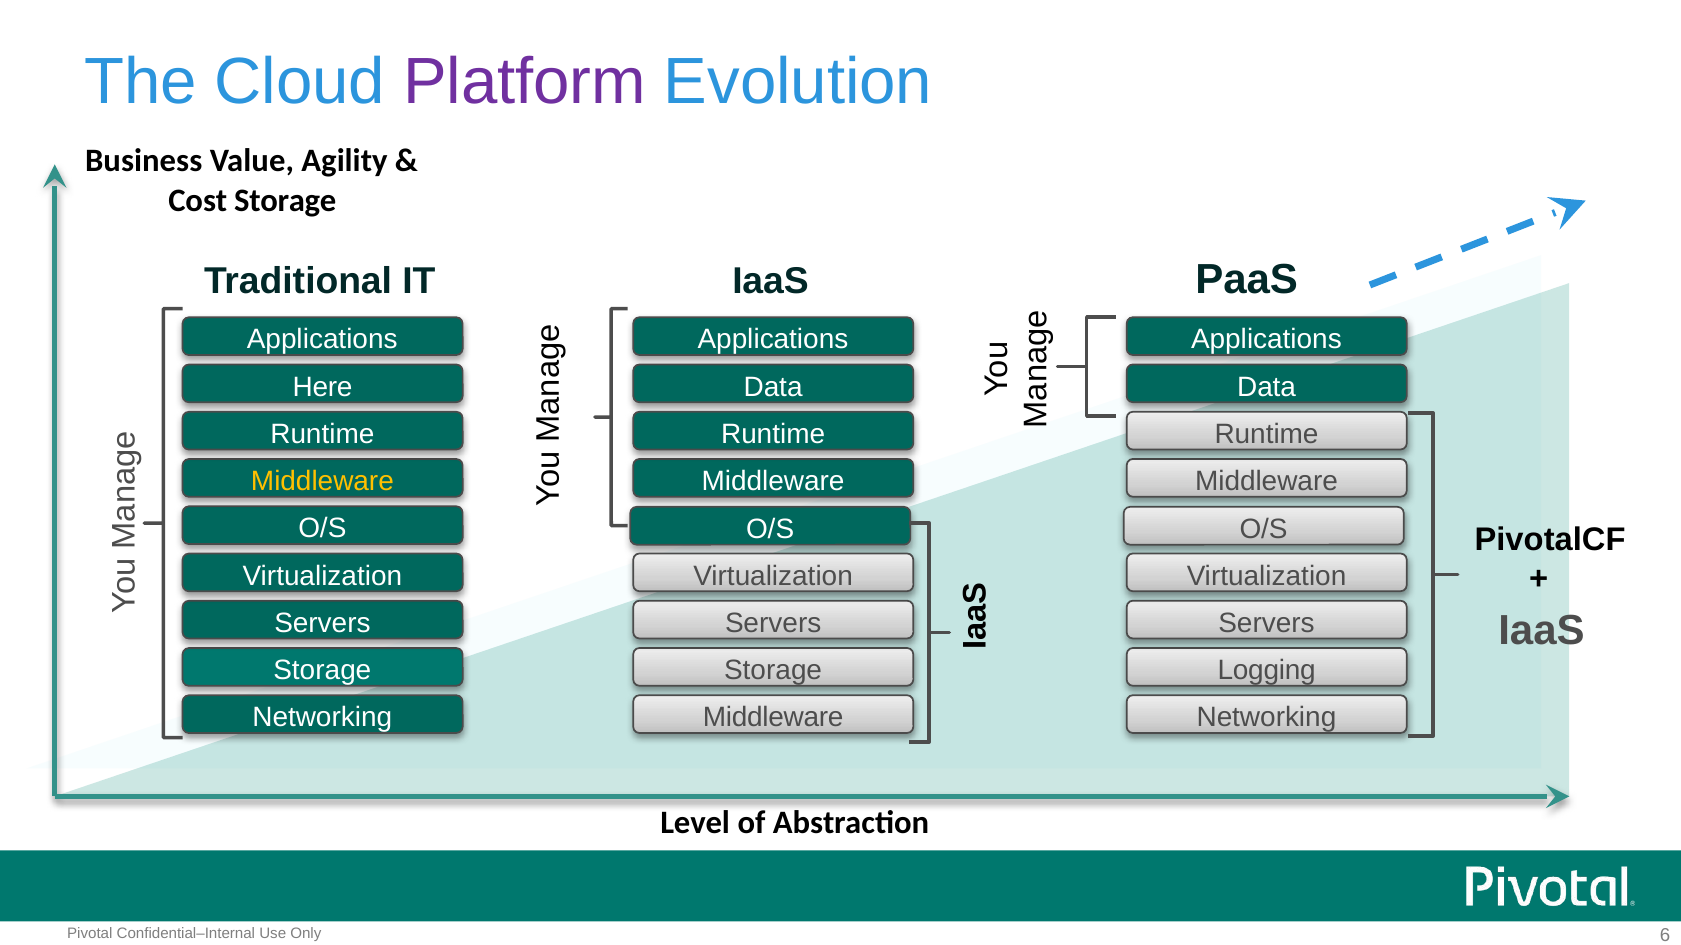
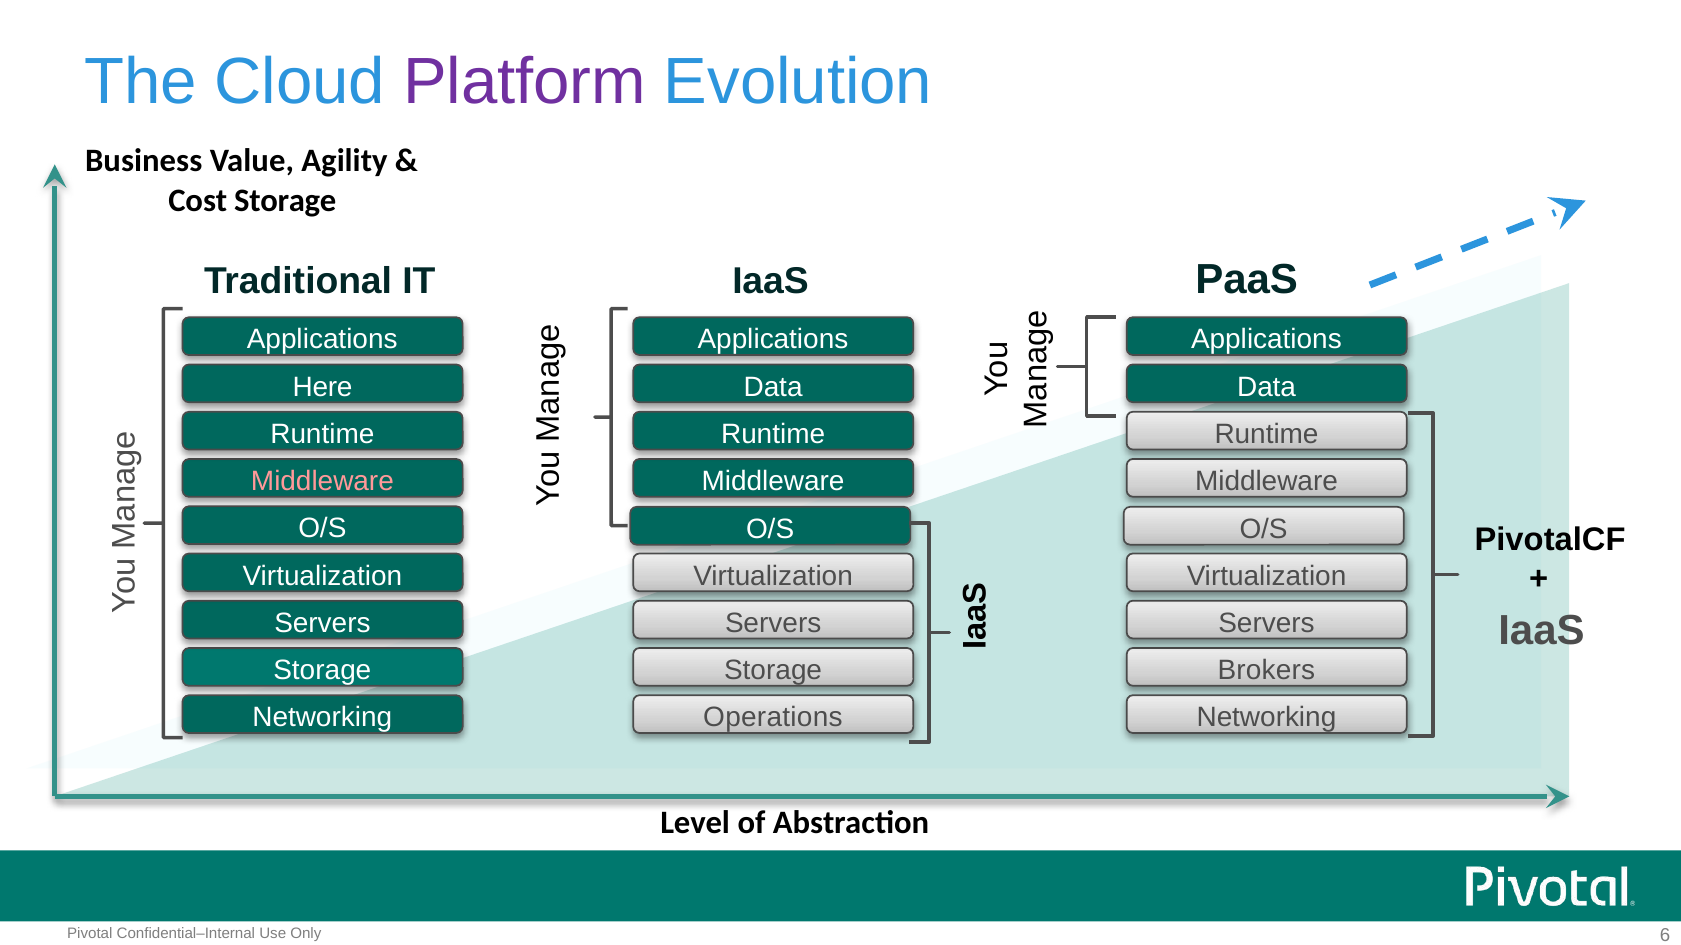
Middleware colour: yellow -> pink (322, 482)
Logging: Logging -> Brokers (1266, 671)
Middleware: Middleware -> Operations (773, 718)
